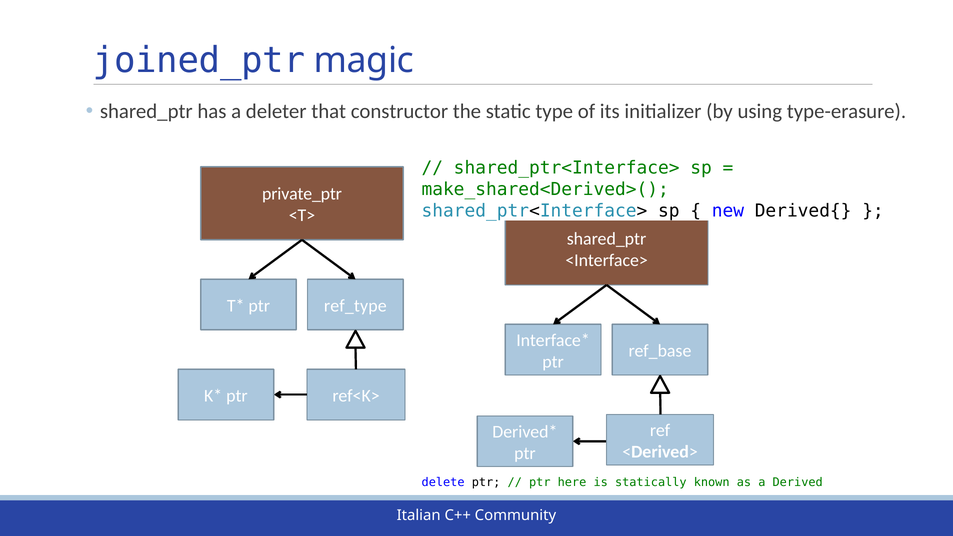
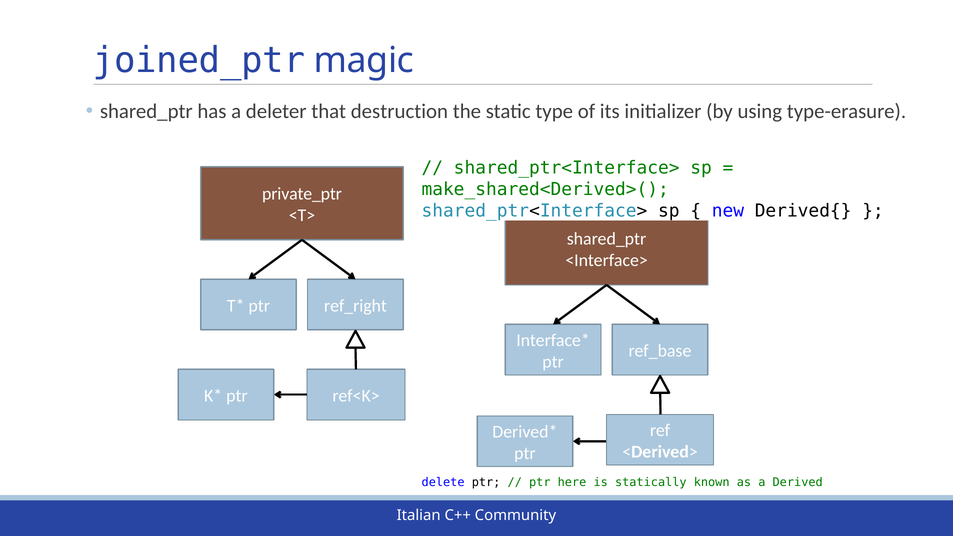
constructor: constructor -> destruction (399, 111)
ref_type: ref_type -> ref_right (355, 306)
